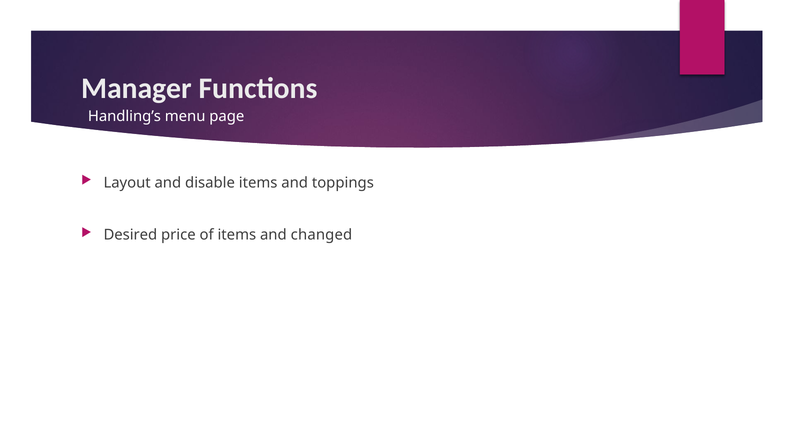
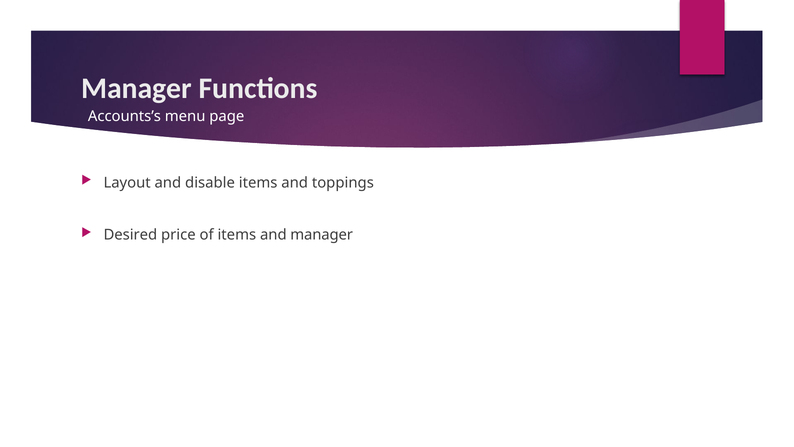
Handling’s: Handling’s -> Accounts’s (124, 116)
and changed: changed -> manager (322, 235)
